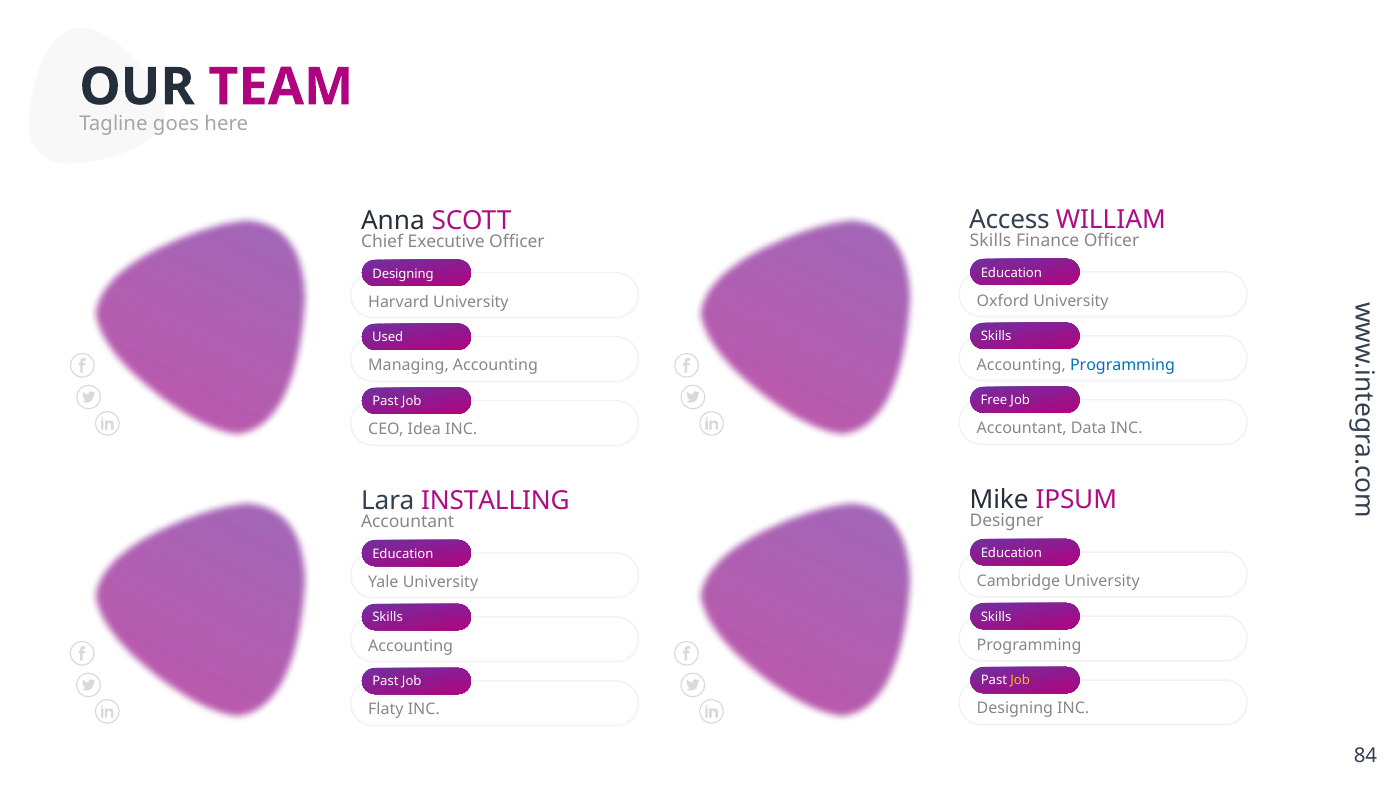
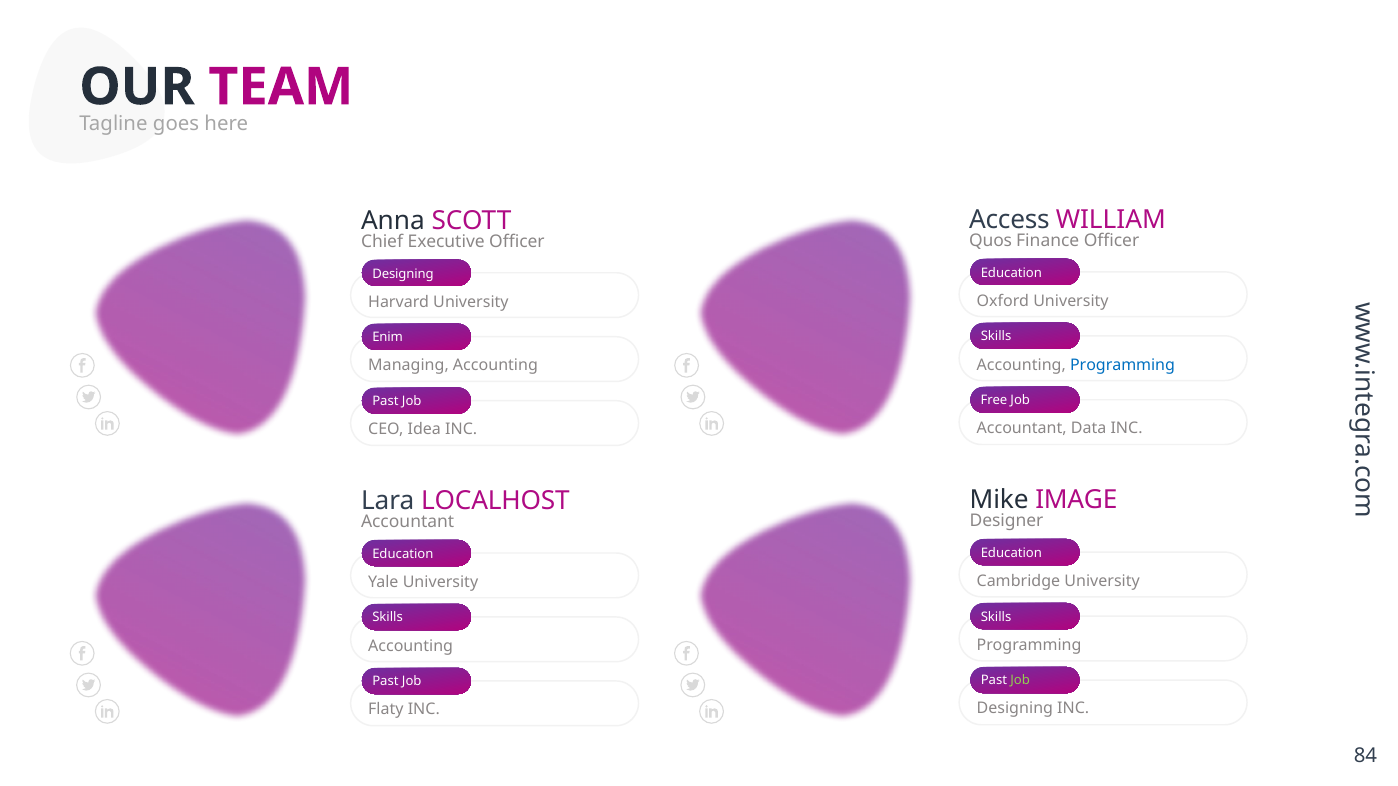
Skills: Skills -> Quos (991, 241)
Used: Used -> Enim (388, 337)
IPSUM: IPSUM -> IMAGE (1076, 500)
INSTALLING: INSTALLING -> LOCALHOST (495, 501)
Job colour: yellow -> light green (1020, 680)
